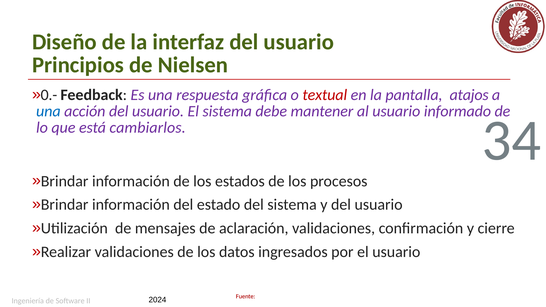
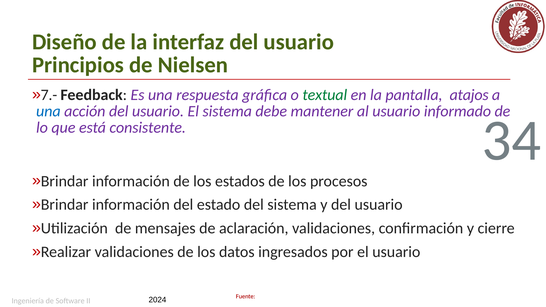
0.-: 0.- -> 7.- (49, 95)
textual colour: red -> green (325, 95)
cambiarlos: cambiarlos -> consistente (148, 127)
